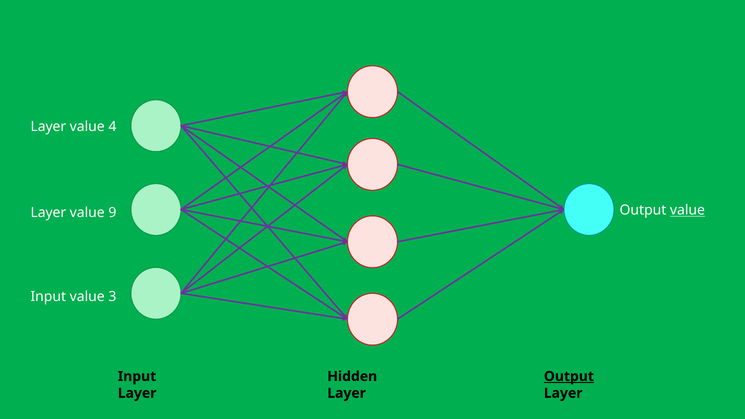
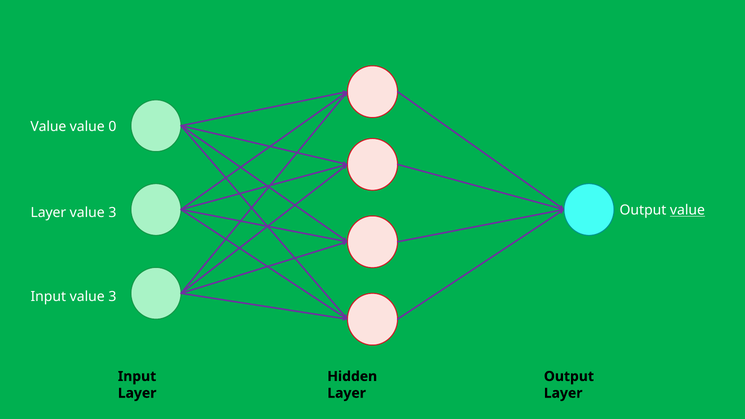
Layer: Layer -> Value (48, 127)
4: 4 -> 0 (112, 127)
9: 9 -> 3 (112, 213)
Output underline: present -> none (569, 376)
